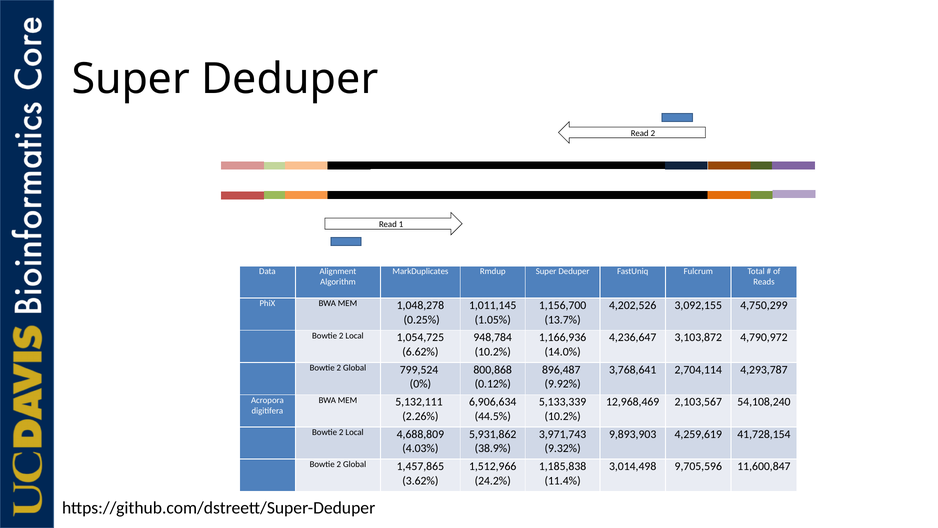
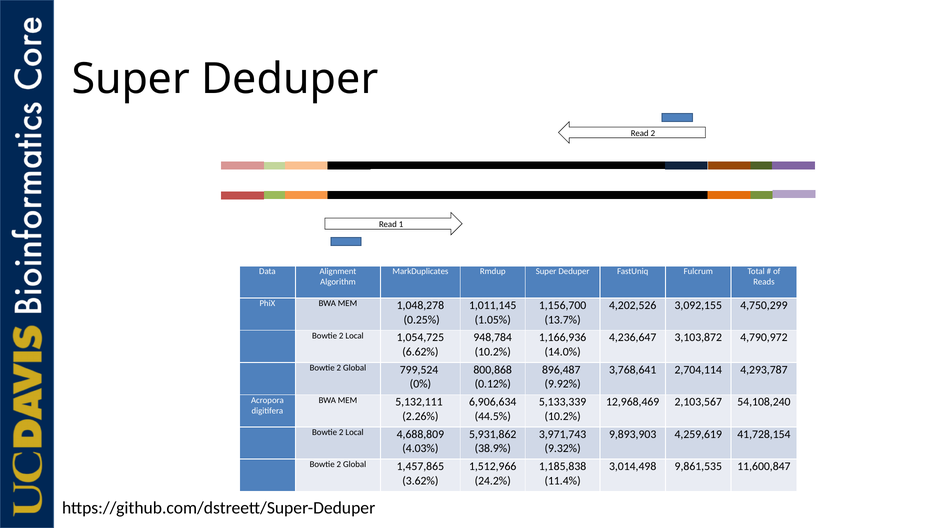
9,705,596: 9,705,596 -> 9,861,535 (698, 466)
